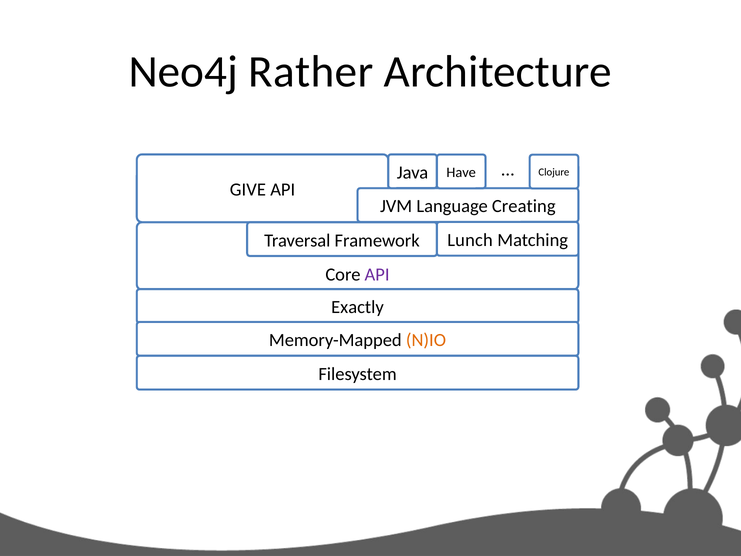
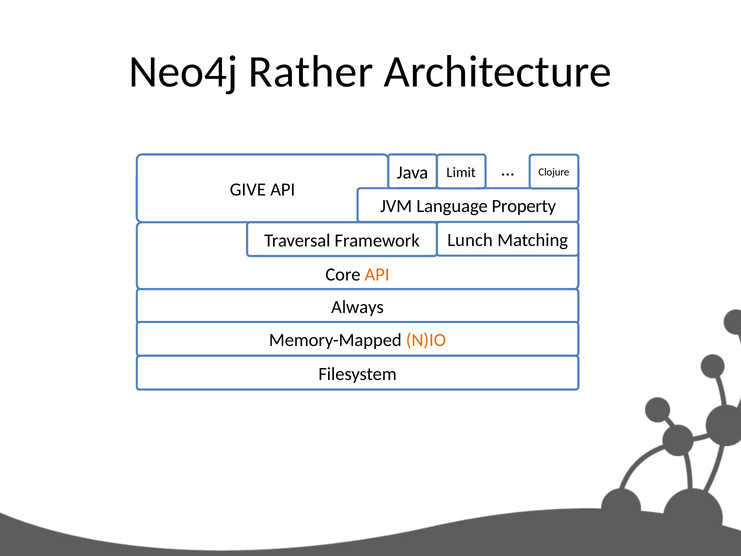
Have: Have -> Limit (461, 172)
Creating: Creating -> Property (524, 206)
API colour: purple -> orange (377, 275)
Exactly: Exactly -> Always (358, 307)
